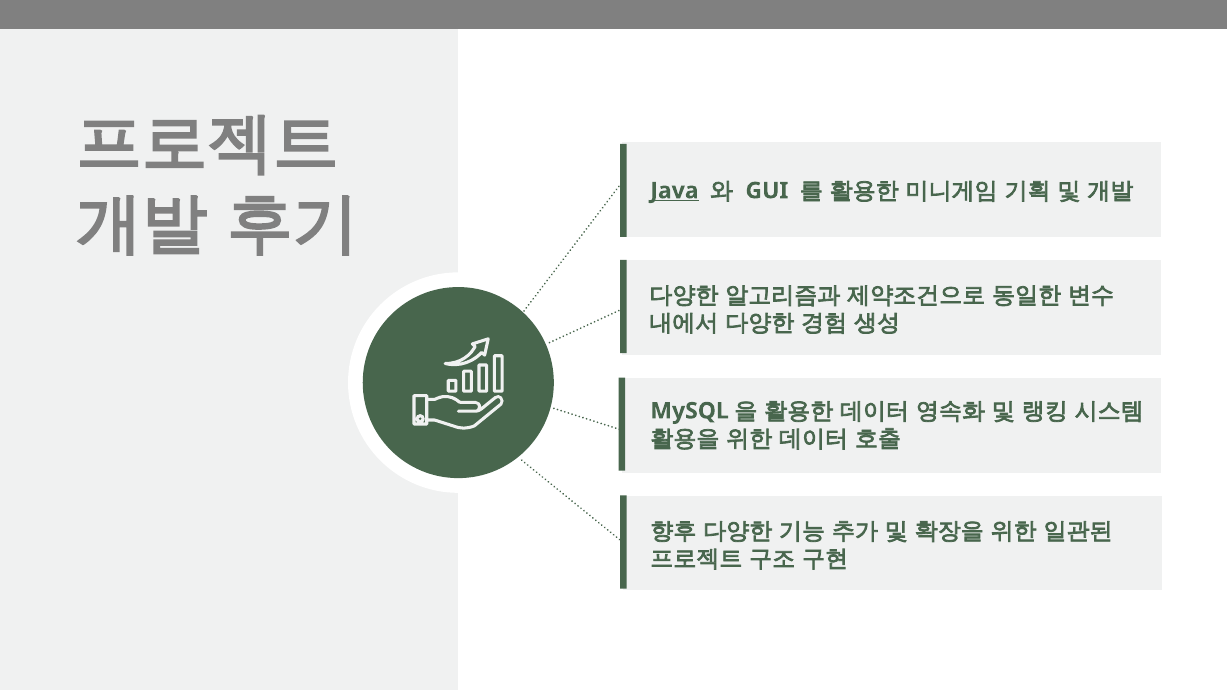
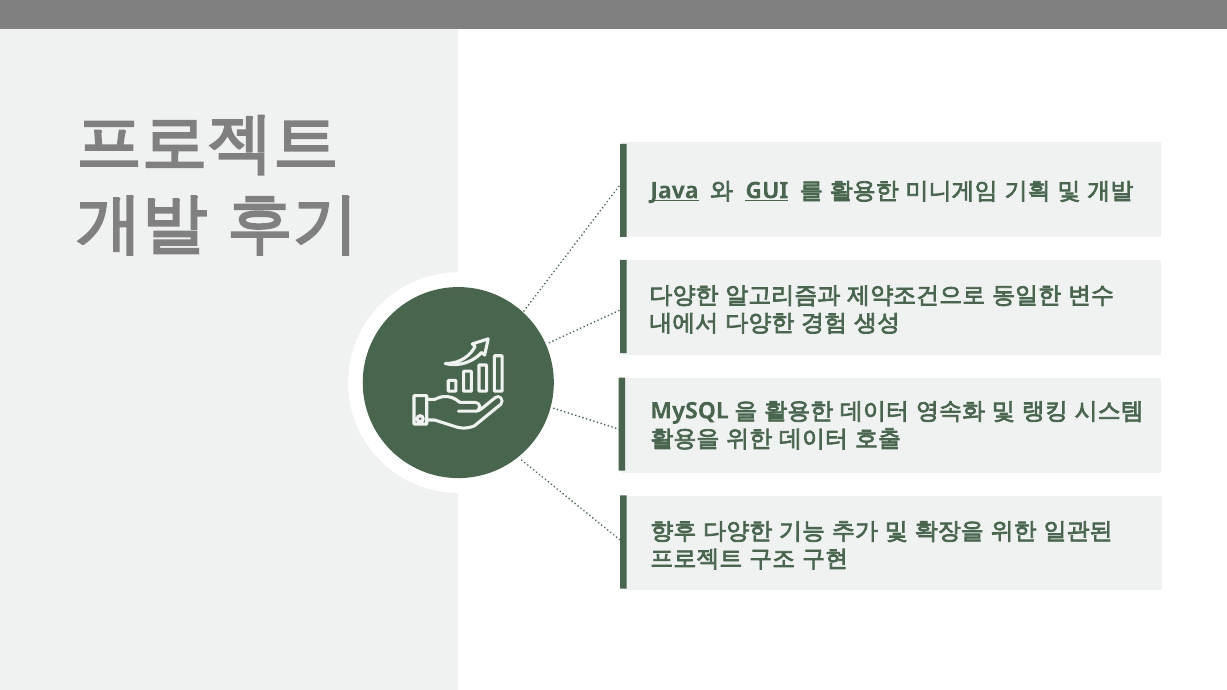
GUI underline: none -> present (767, 191)
